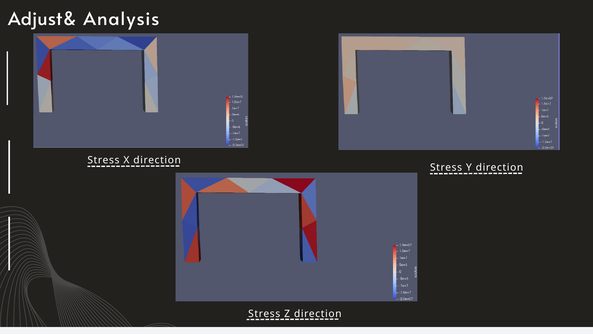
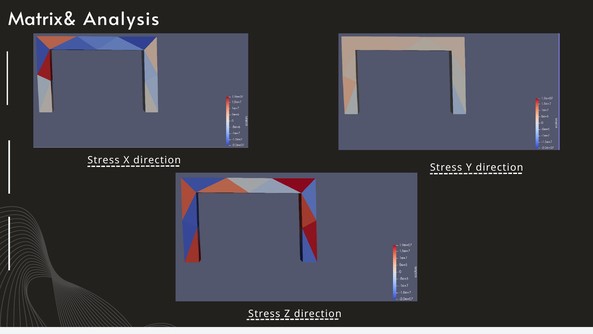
Adjust&: Adjust& -> Matrix& (42, 19)
